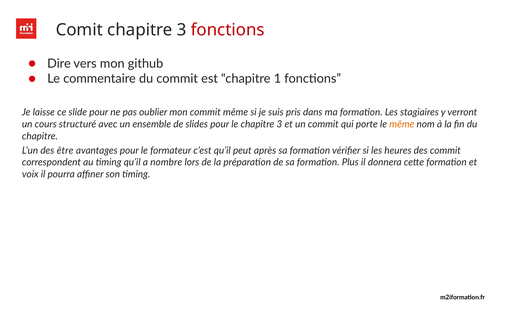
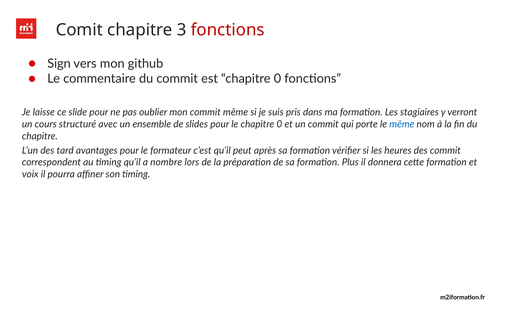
Dire: Dire -> Sign (59, 64)
est chapitre 1: 1 -> 0 (277, 79)
le chapitre 3: 3 -> 0 (279, 124)
même colour: orange -> blue (402, 124)
être: être -> tard (65, 150)
